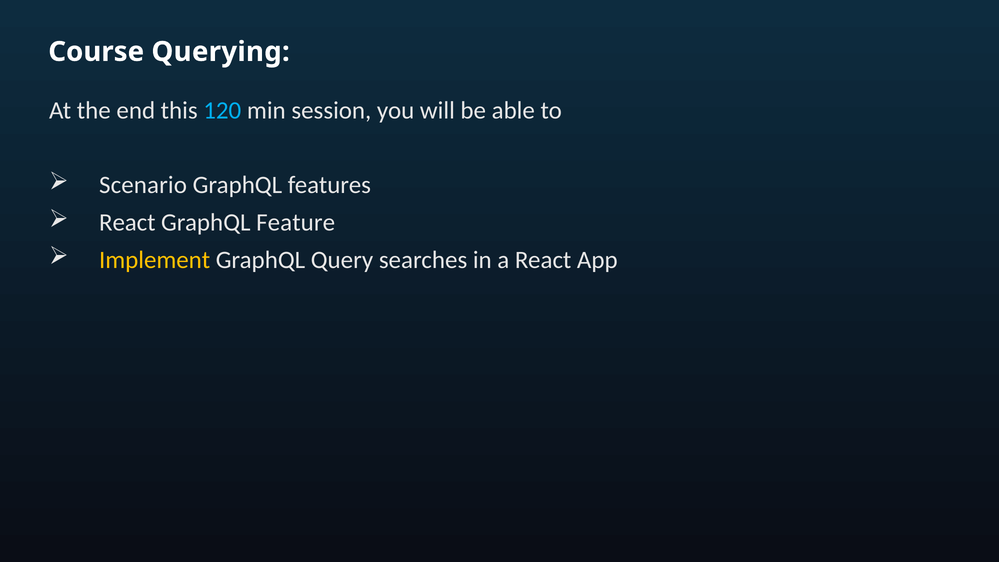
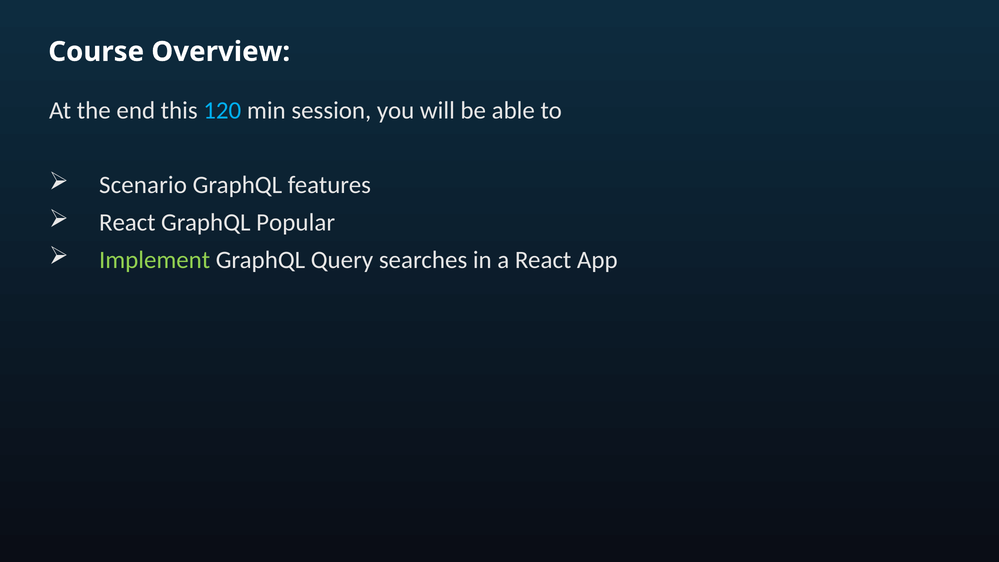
Querying: Querying -> Overview (221, 52)
Feature: Feature -> Popular (296, 222)
Implement colour: yellow -> light green (155, 260)
